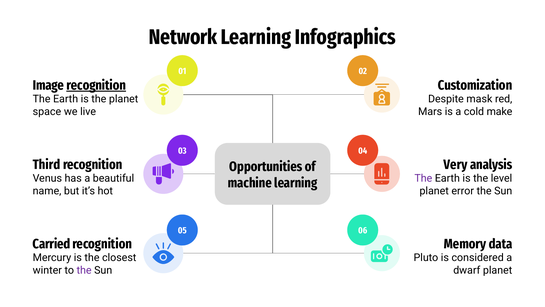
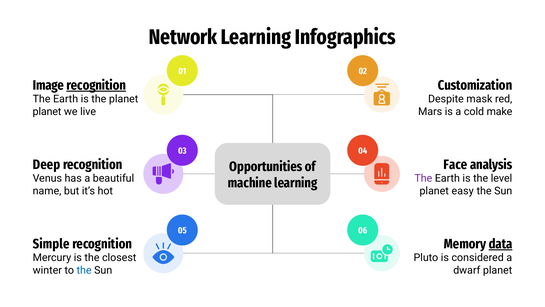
space: space -> planet (47, 112)
Third: Third -> Deep (47, 164)
Very: Very -> Face (455, 164)
error: error -> easy (463, 191)
Carried: Carried -> Simple (51, 244)
data underline: none -> present (501, 244)
the colour: purple -> blue (84, 270)
